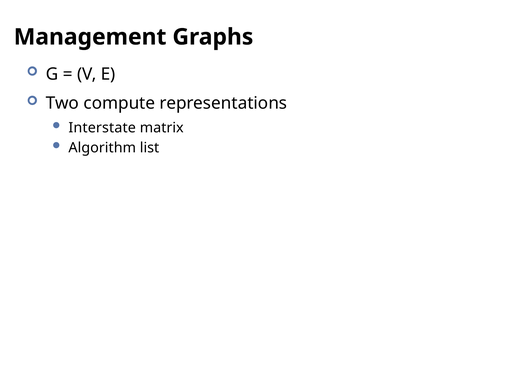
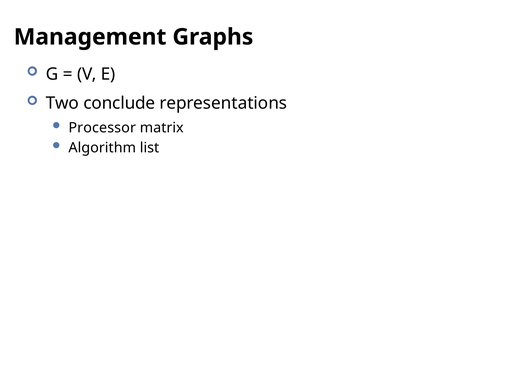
compute: compute -> conclude (119, 103)
Interstate: Interstate -> Processor (102, 128)
